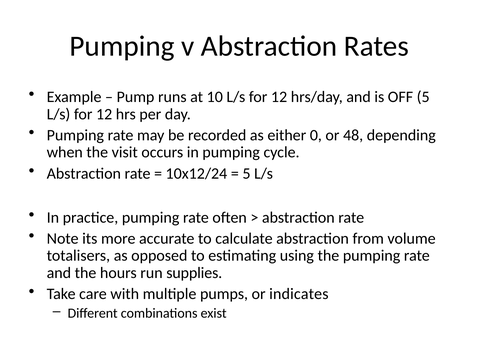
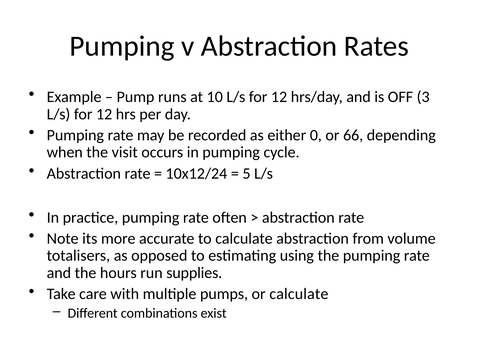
OFF 5: 5 -> 3 (423, 97)
48: 48 -> 66 (353, 135)
or indicates: indicates -> calculate (299, 294)
